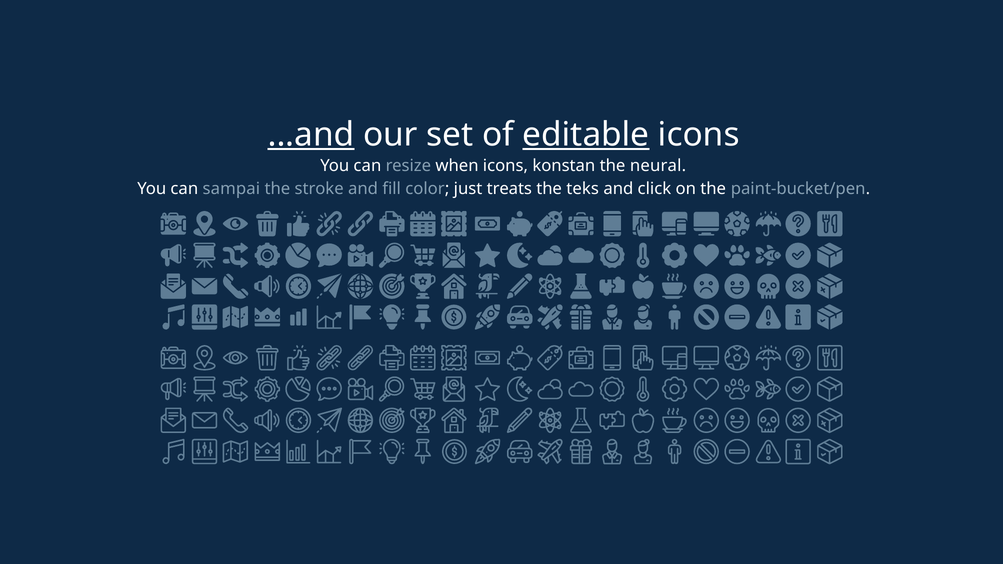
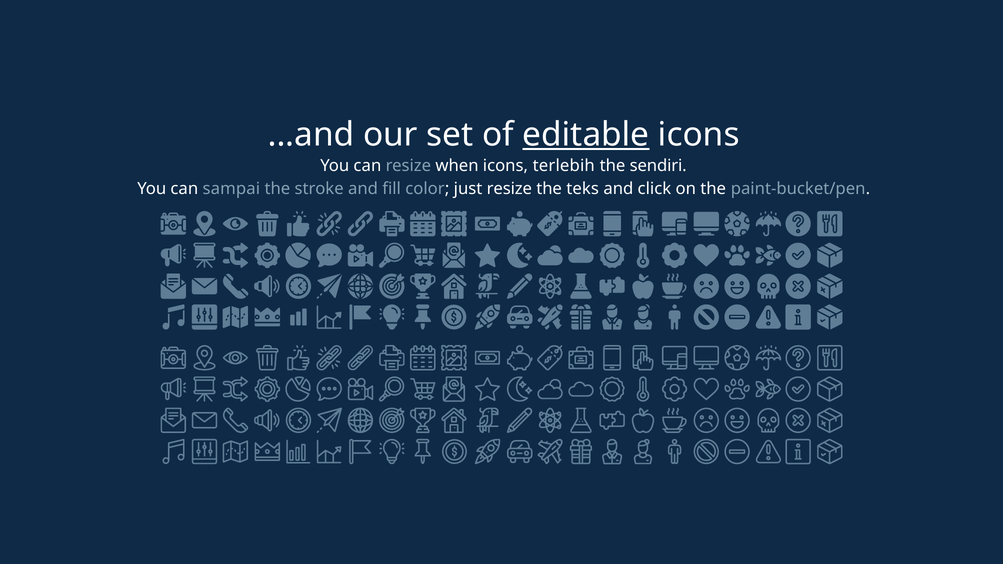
...and underline: present -> none (311, 135)
konstan: konstan -> terlebih (564, 166)
neural: neural -> sendiri (658, 166)
just treats: treats -> resize (509, 189)
